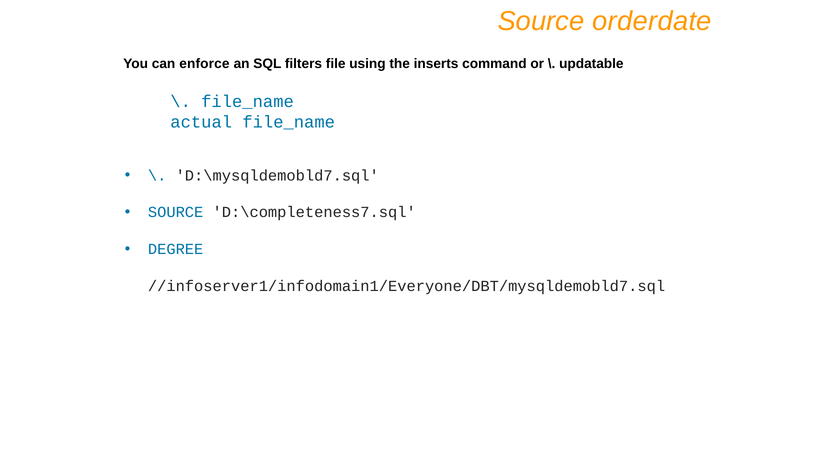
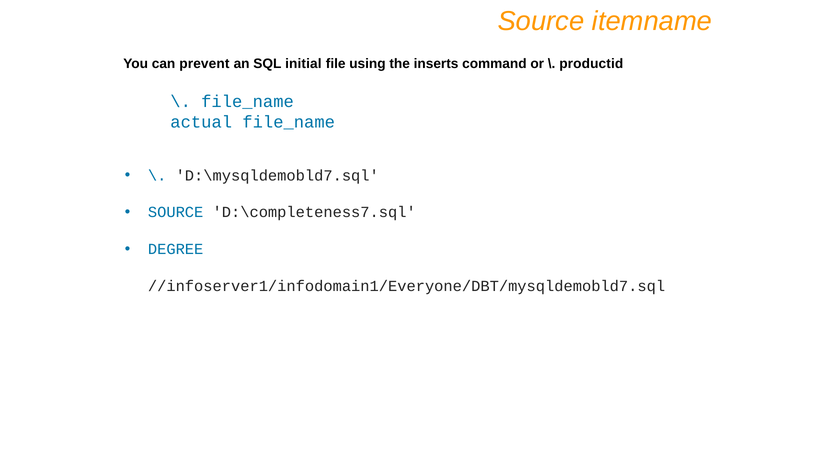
orderdate: orderdate -> itemname (652, 21)
enforce: enforce -> prevent (204, 64)
filters: filters -> initial (303, 64)
updatable: updatable -> productid (591, 64)
